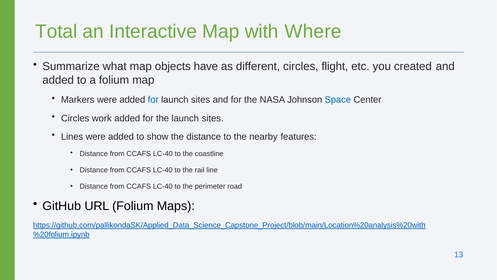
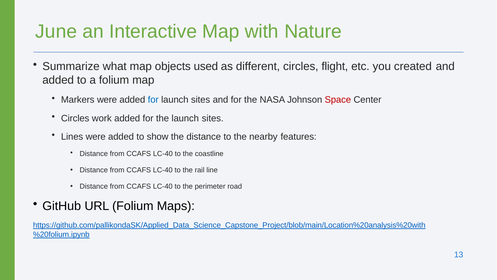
Total: Total -> June (56, 31)
Where: Where -> Nature (313, 31)
have: have -> used (206, 66)
Space colour: blue -> red (338, 100)
